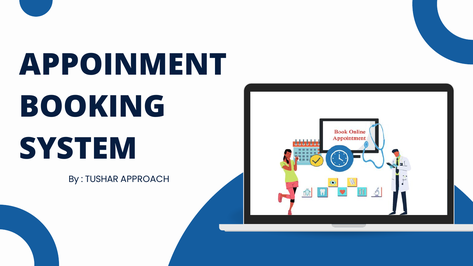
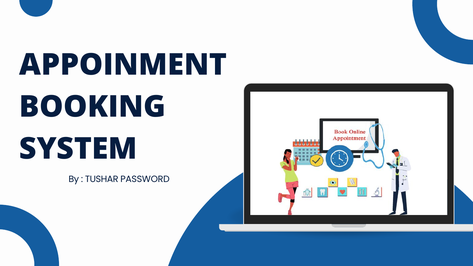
APPROACH: APPROACH -> PASSWORD (145, 179)
